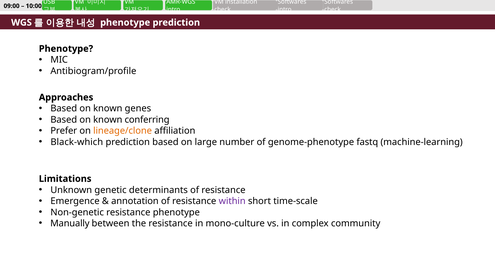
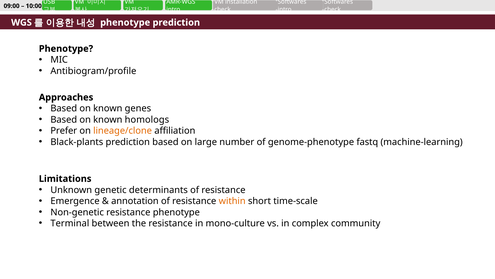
conferring: conferring -> homologs (147, 119)
Black-which: Black-which -> Black-plants (77, 142)
within colour: purple -> orange (232, 201)
Manually: Manually -> Terminal (70, 223)
